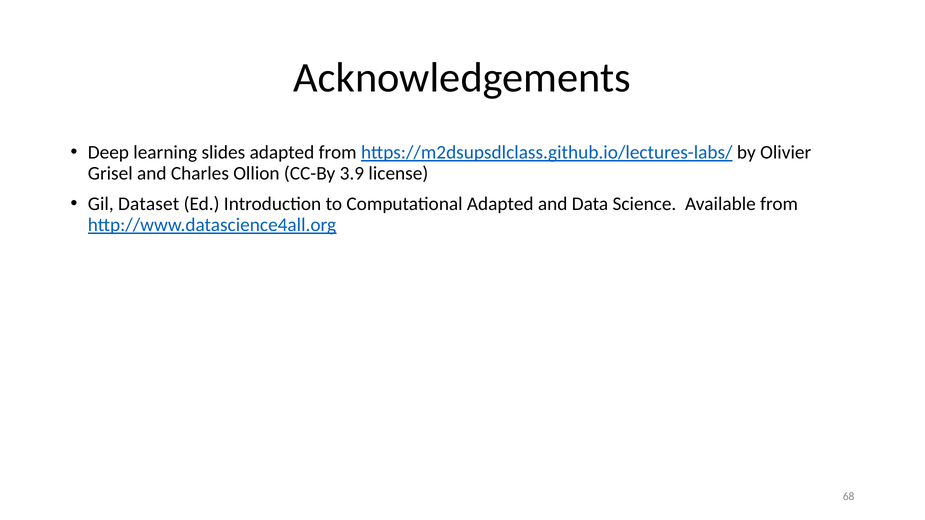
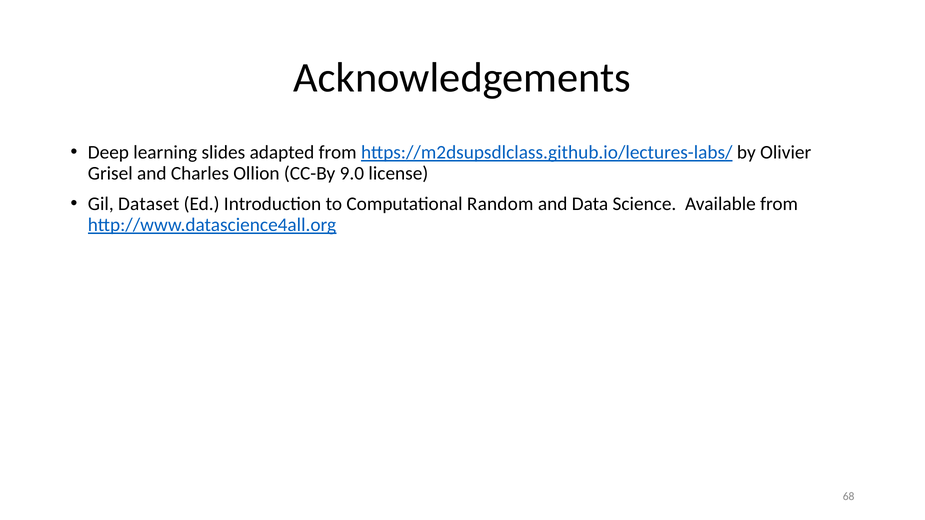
3.9: 3.9 -> 9.0 (352, 174)
Computational Adapted: Adapted -> Random (500, 204)
